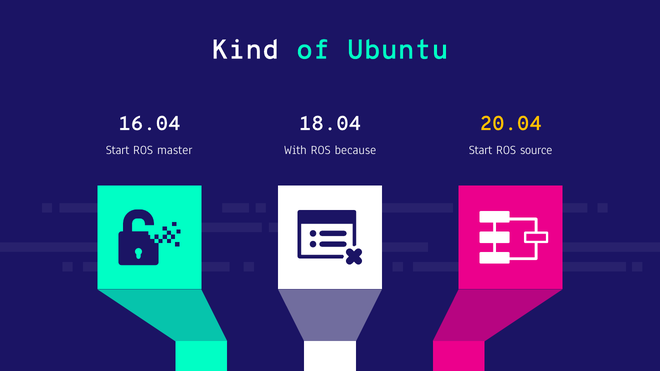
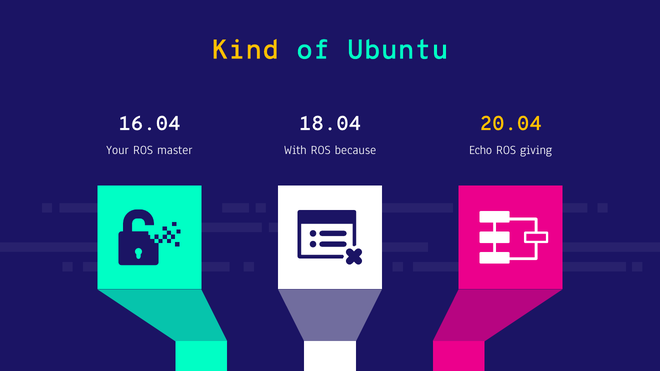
Kind colour: white -> yellow (245, 50)
Start: Start -> Your (117, 150)
Start: Start -> Echo (481, 150)
source: source -> giving (536, 150)
